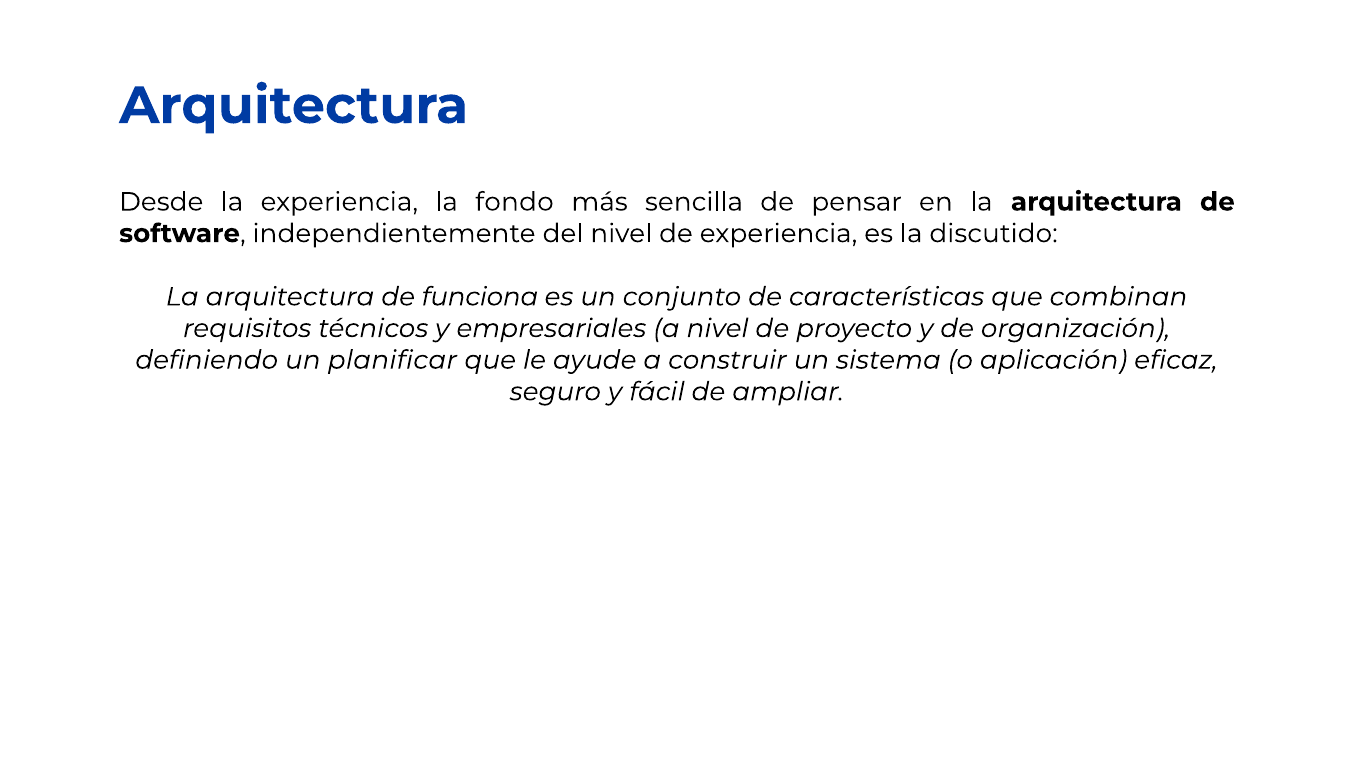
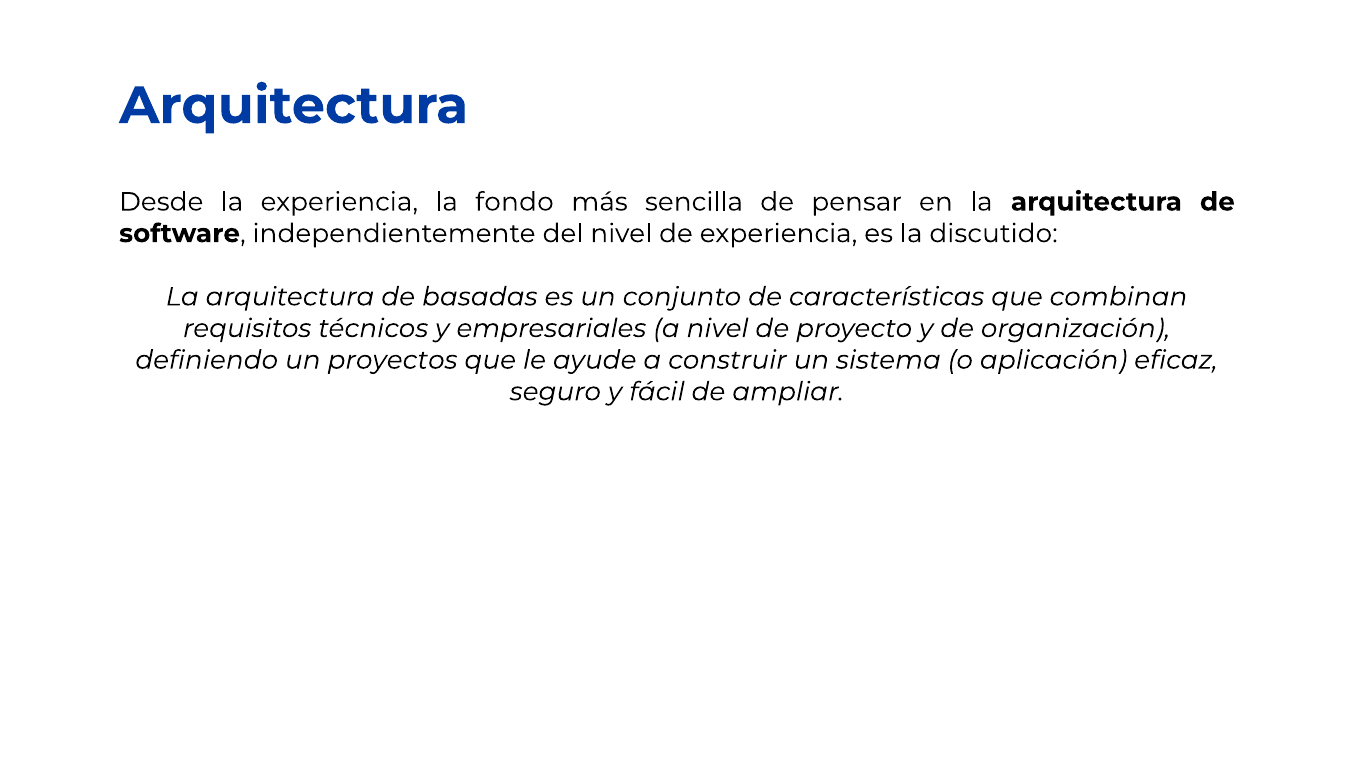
funciona: funciona -> basadas (480, 297)
planificar: planificar -> proyectos (393, 360)
